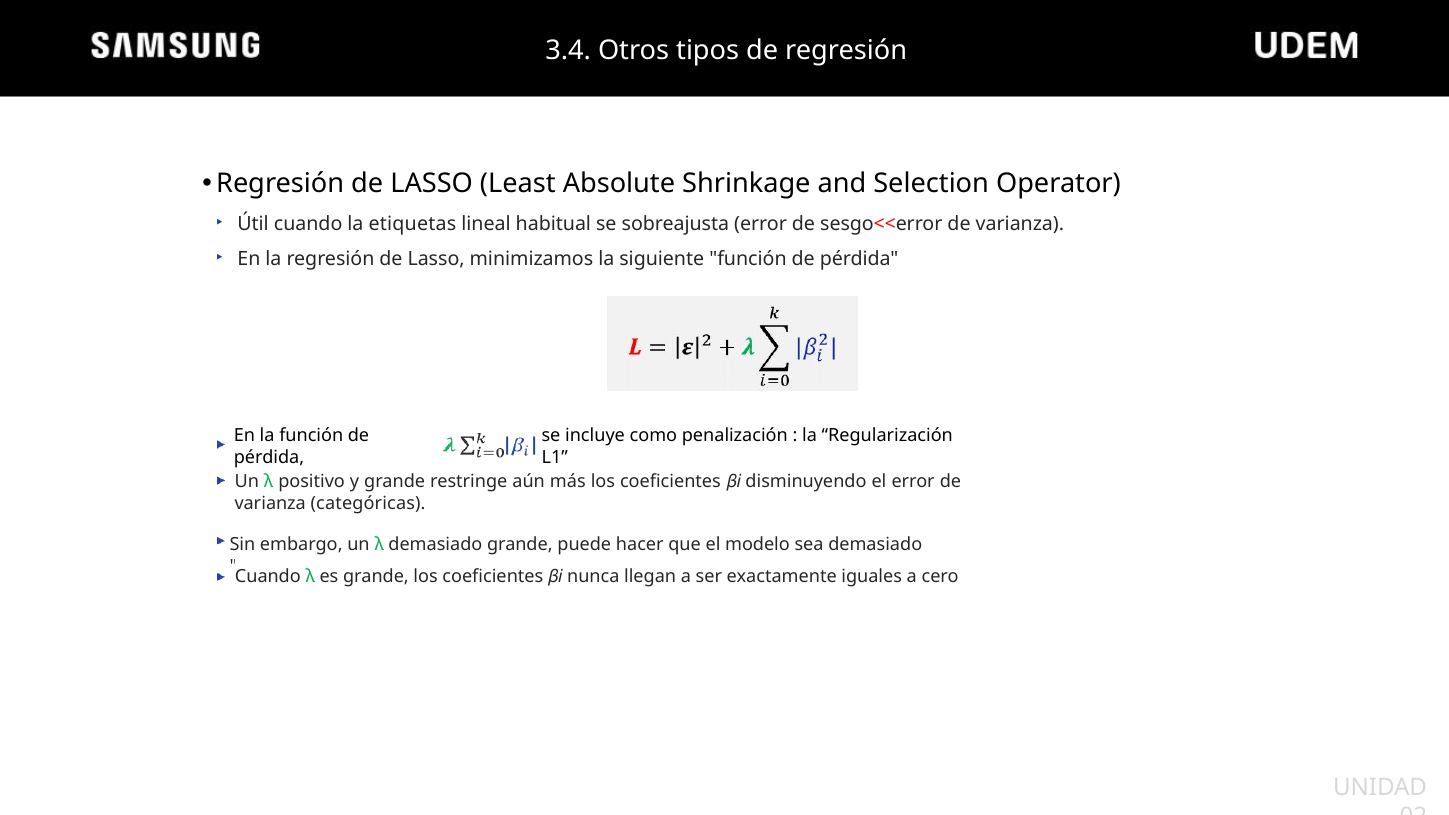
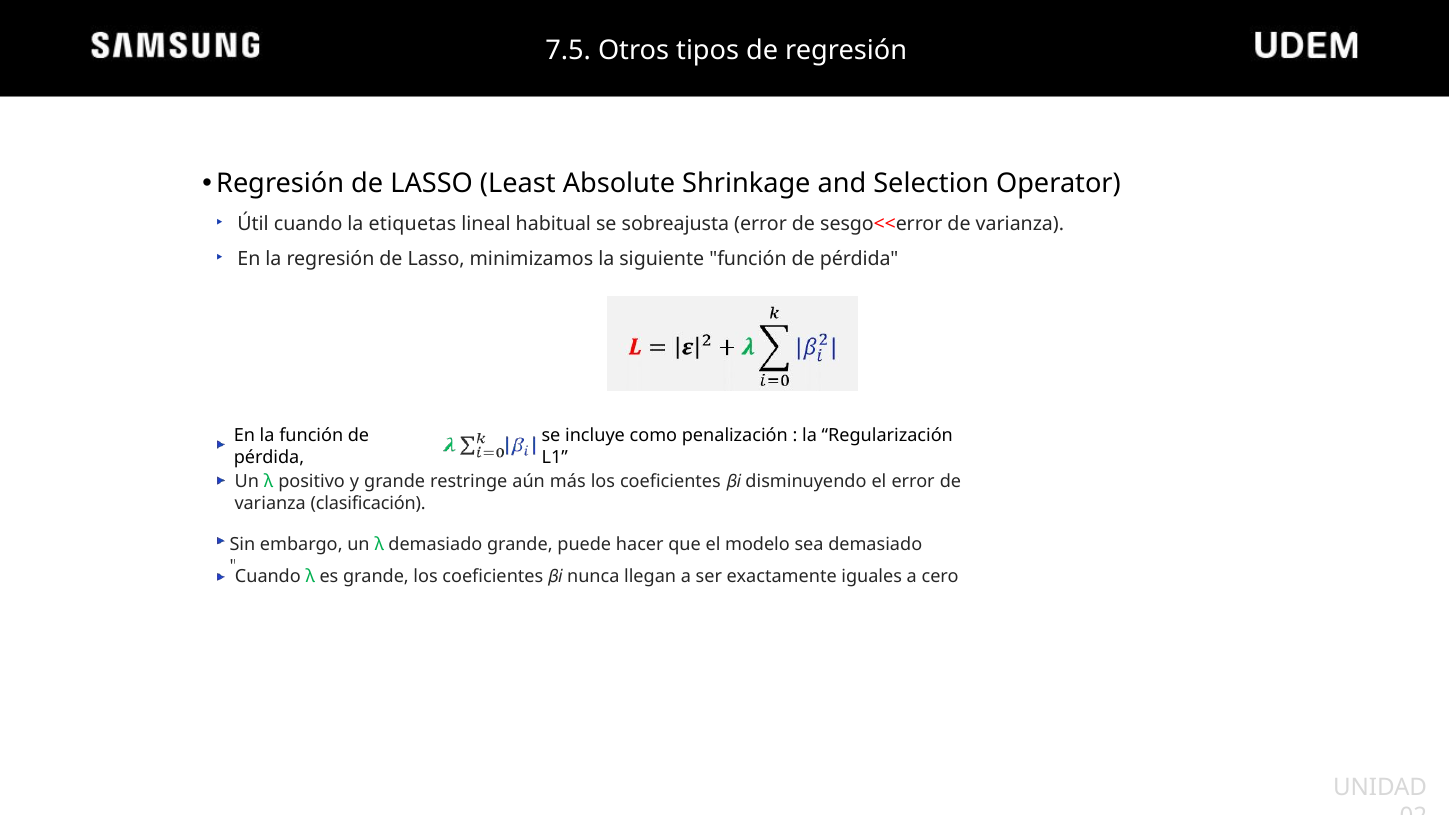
3.4: 3.4 -> 7.5 (568, 51)
categóricas: categóricas -> clasificación (368, 504)
